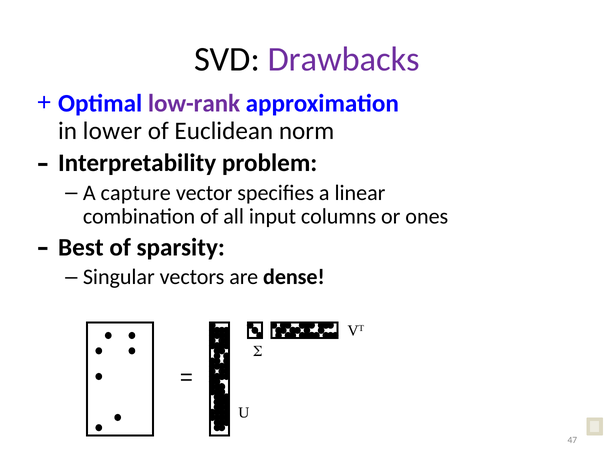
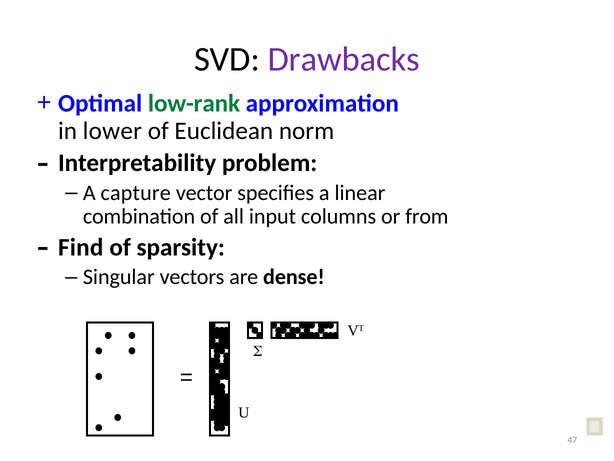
low-rank colour: purple -> green (194, 103)
ones: ones -> from (427, 216)
Best: Best -> Find (81, 247)
